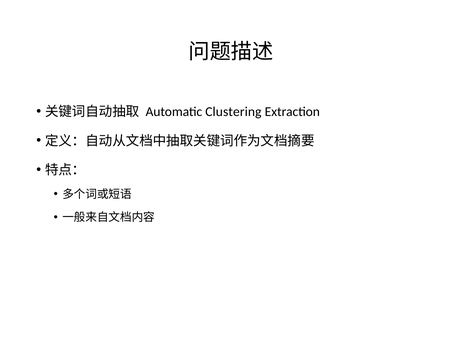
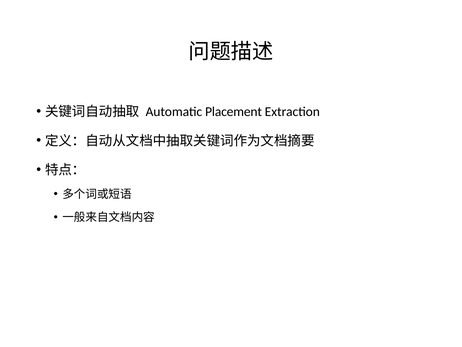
Clustering: Clustering -> Placement (234, 112)
